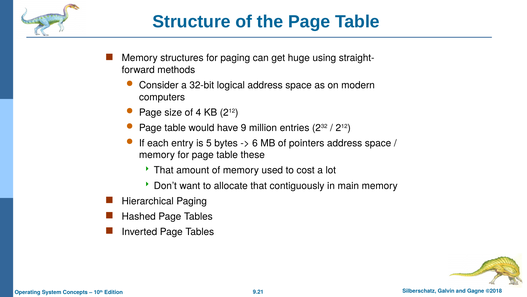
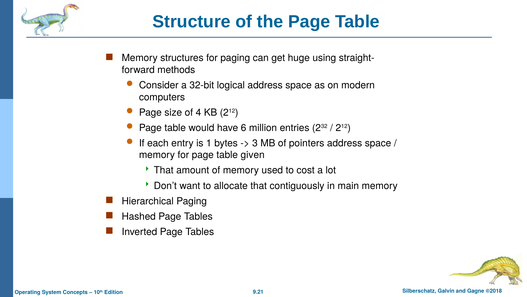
9: 9 -> 6 (244, 128)
5: 5 -> 1 (209, 143)
6: 6 -> 3 (255, 143)
these: these -> given (253, 155)
